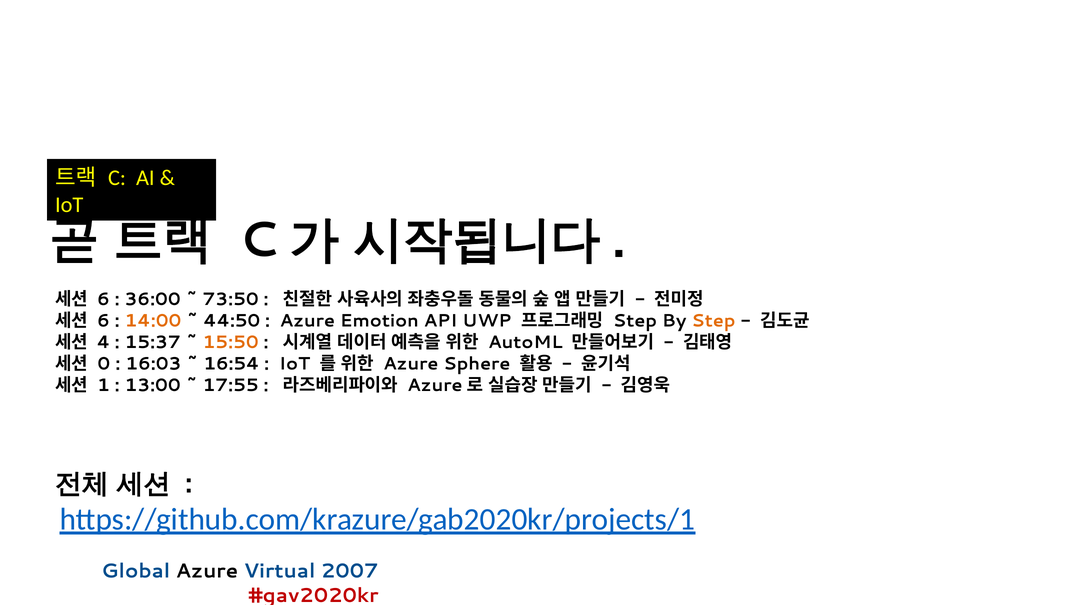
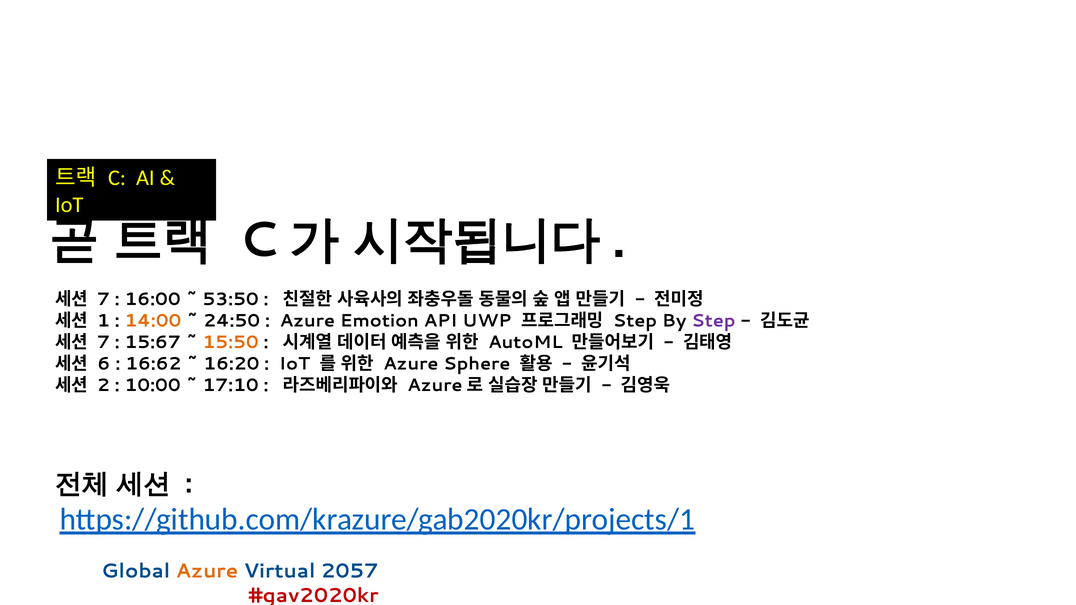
6: 6 -> 7 (104, 299)
36:00: 36:00 -> 16:00 (153, 299)
73:50: 73:50 -> 53:50 (231, 299)
6: 6 -> 1 (104, 321)
44:50: 44:50 -> 24:50 (232, 321)
Step colour: orange -> purple (713, 321)
4: 4 -> 7 (104, 342)
15:37: 15:37 -> 15:67 (153, 342)
0: 0 -> 6 (104, 364)
16:03: 16:03 -> 16:62 (153, 364)
16:54: 16:54 -> 16:20 (231, 364)
1: 1 -> 2 (104, 385)
13:00: 13:00 -> 10:00 (153, 385)
17:55: 17:55 -> 17:10 (231, 385)
Azure colour: black -> orange (207, 571)
2007: 2007 -> 2057 (350, 571)
